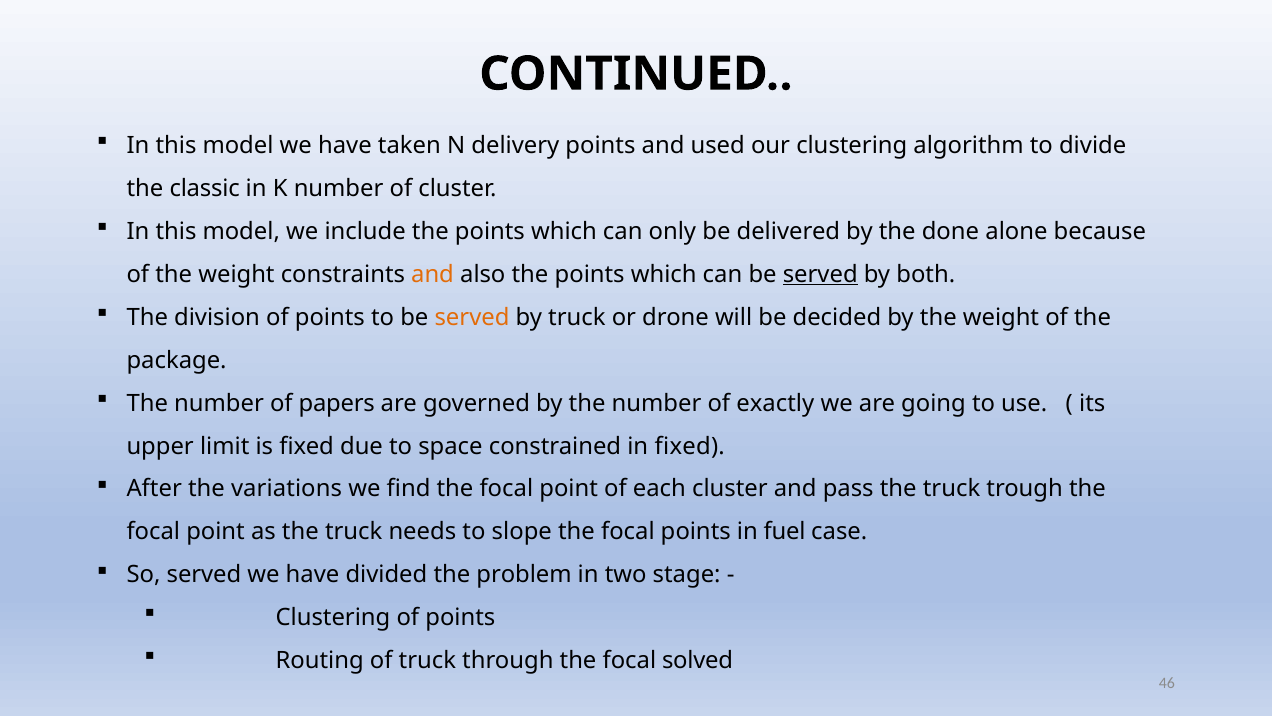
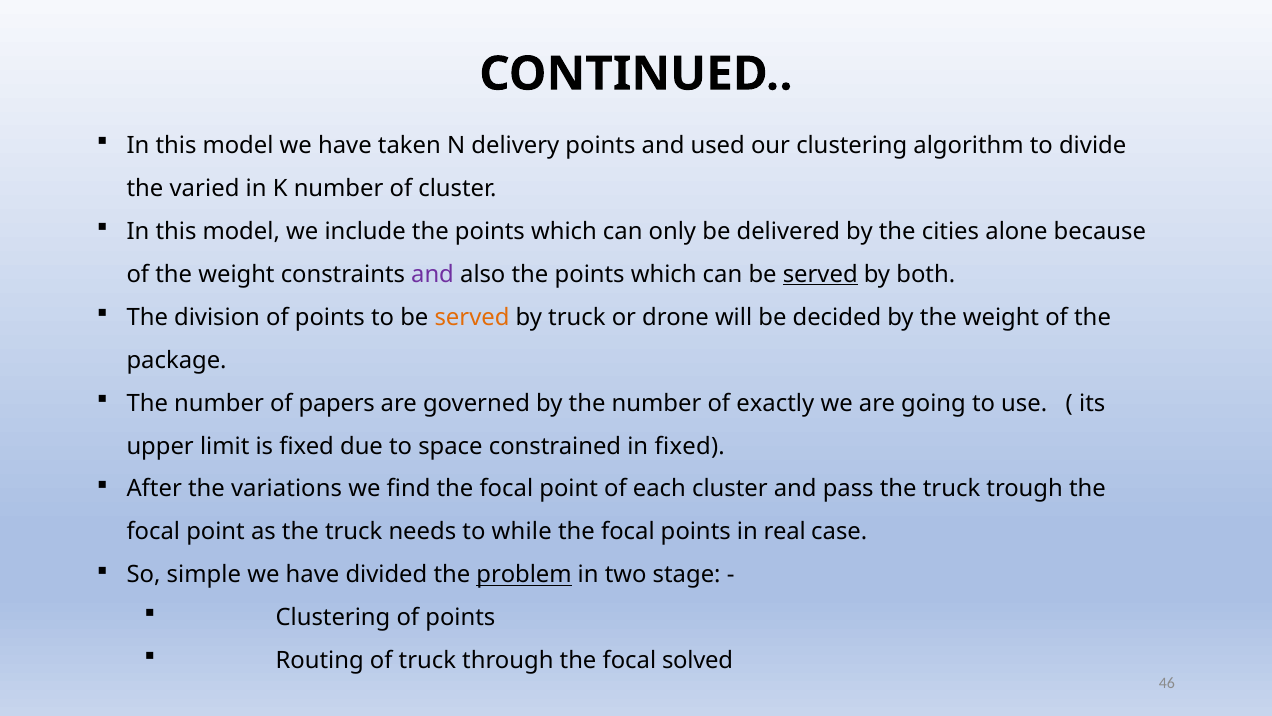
classic: classic -> varied (205, 188)
done: done -> cities (950, 231)
and colour: orange -> purple (433, 274)
slope: slope -> while (522, 532)
fuel: fuel -> real (785, 532)
So served: served -> simple (204, 575)
problem underline: none -> present (524, 575)
